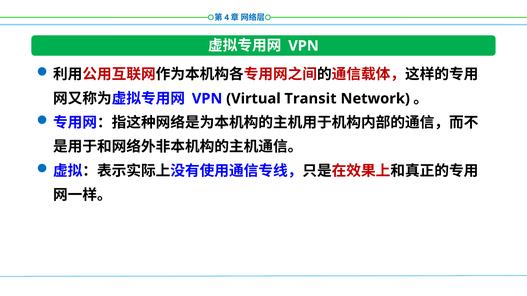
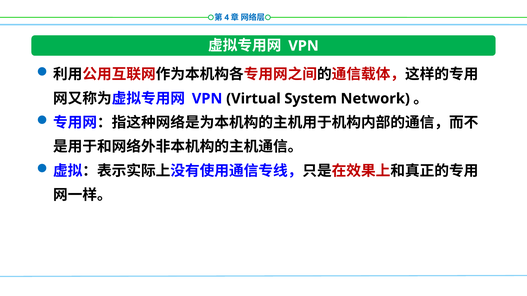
Transit: Transit -> System (311, 99)
